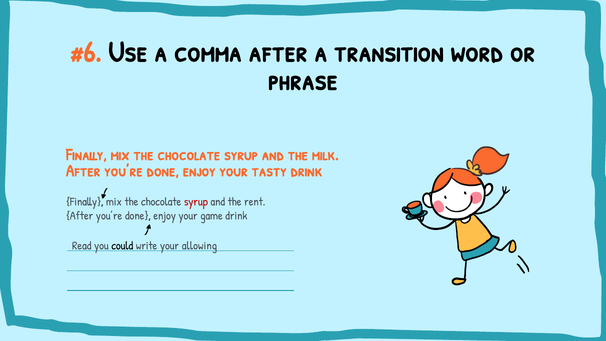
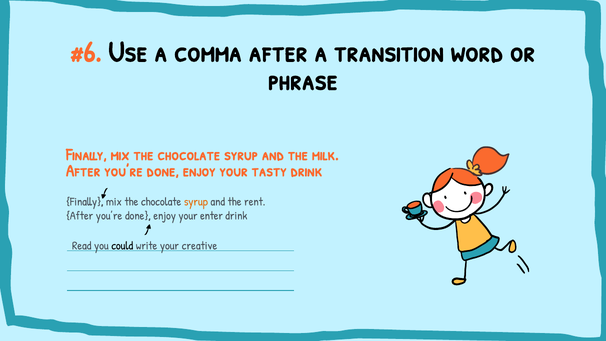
syrup colour: red -> orange (196, 202)
game: game -> enter (212, 216)
allowing: allowing -> creative (200, 246)
